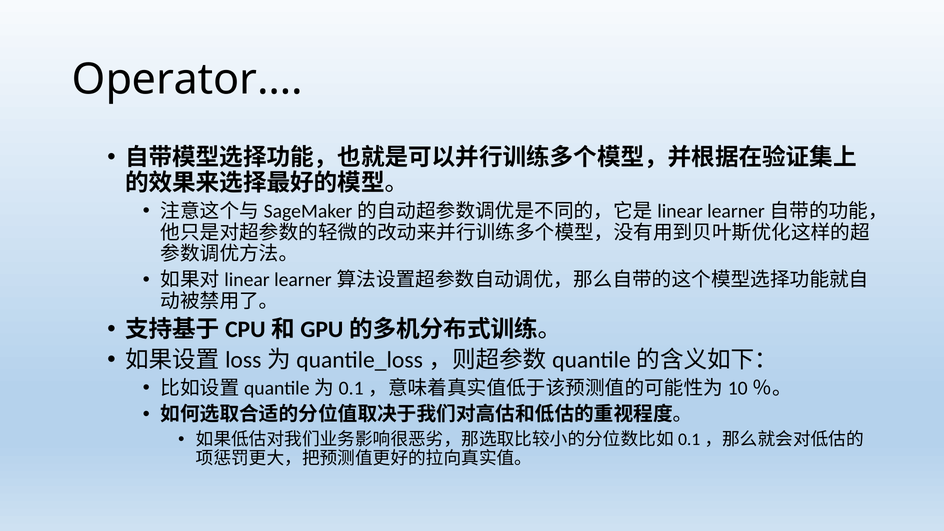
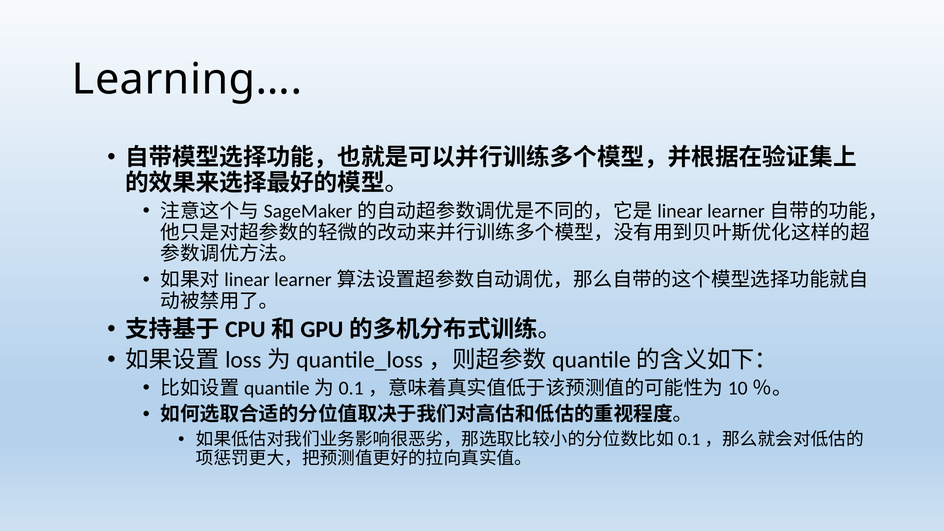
Operator…: Operator… -> Learning… (187, 79)
